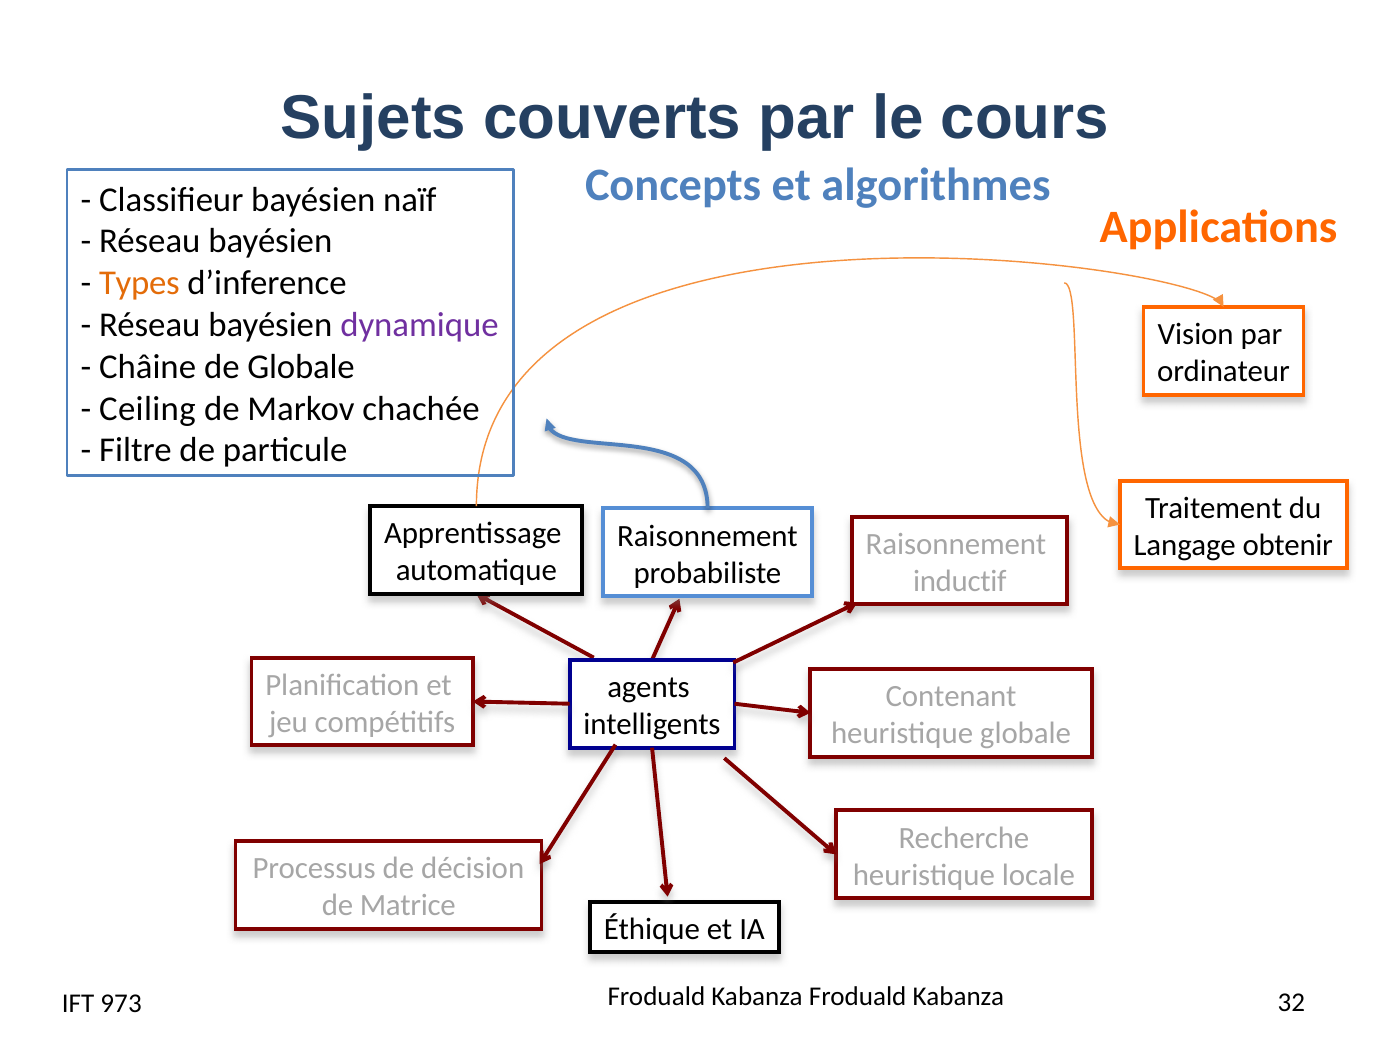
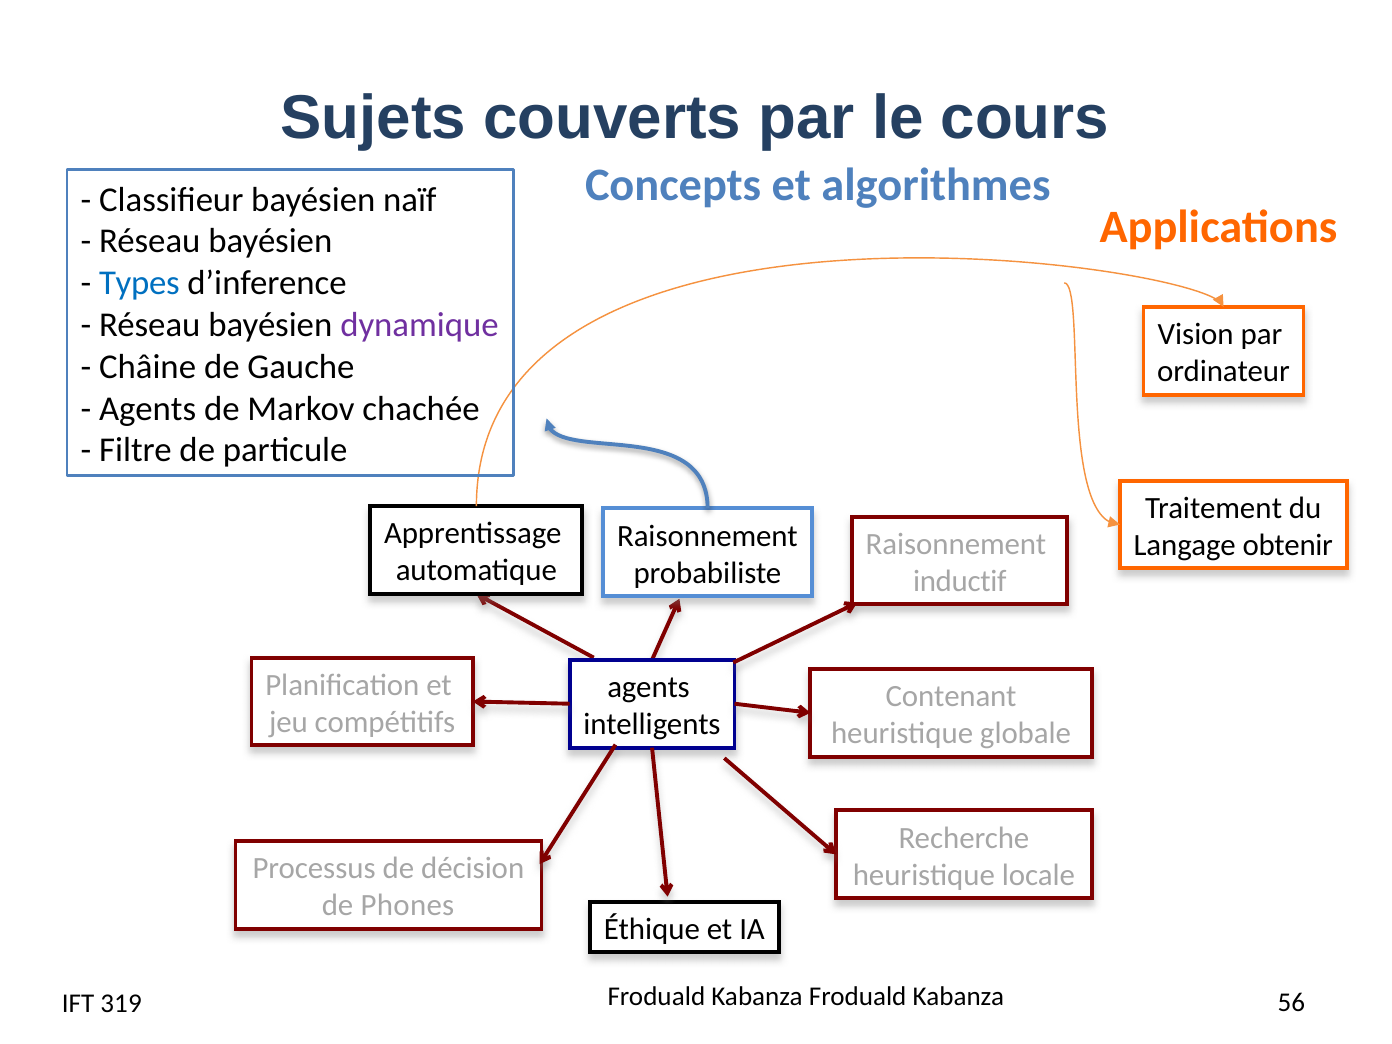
Types colour: orange -> blue (139, 283)
de Globale: Globale -> Gauche (301, 367)
Ceiling: Ceiling -> Agents (148, 409)
Matrice: Matrice -> Phones (407, 906)
32: 32 -> 56 (1291, 1002)
973: 973 -> 319 (121, 1003)
